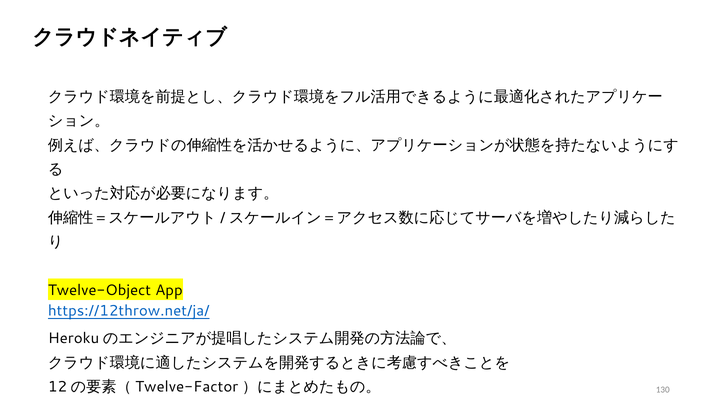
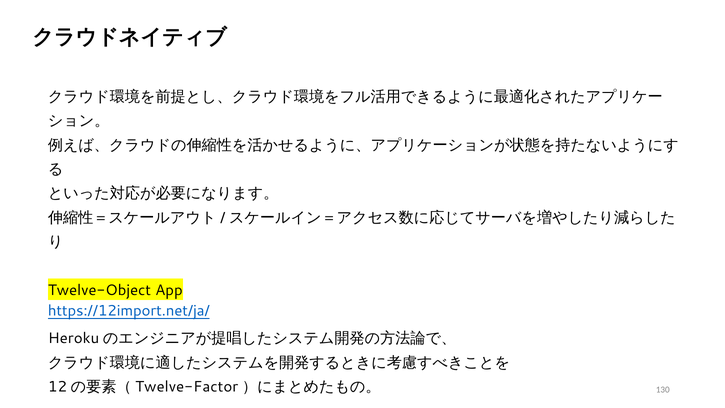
https://12throw.net/ja/: https://12throw.net/ja/ -> https://12import.net/ja/ (129, 311)
